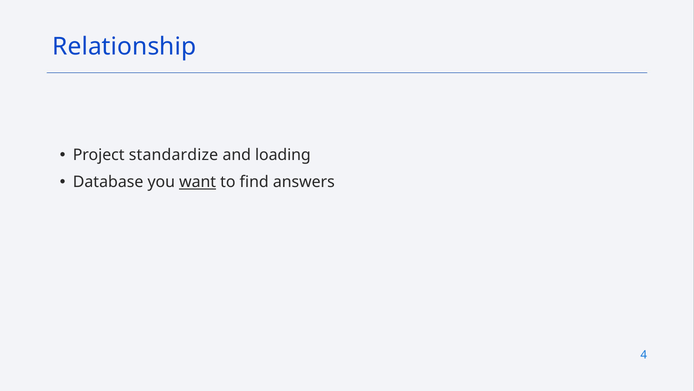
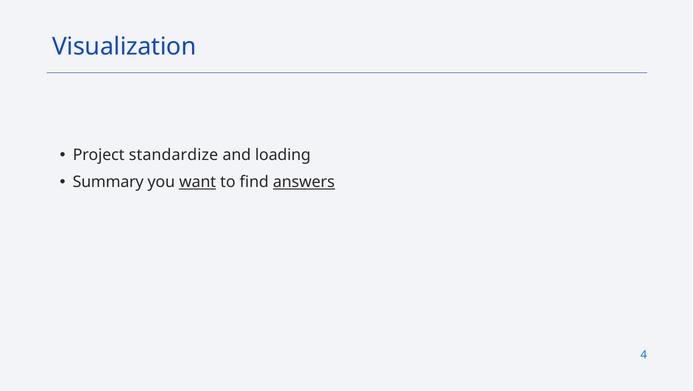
Relationship: Relationship -> Visualization (124, 46)
Database: Database -> Summary (108, 182)
answers underline: none -> present (304, 182)
